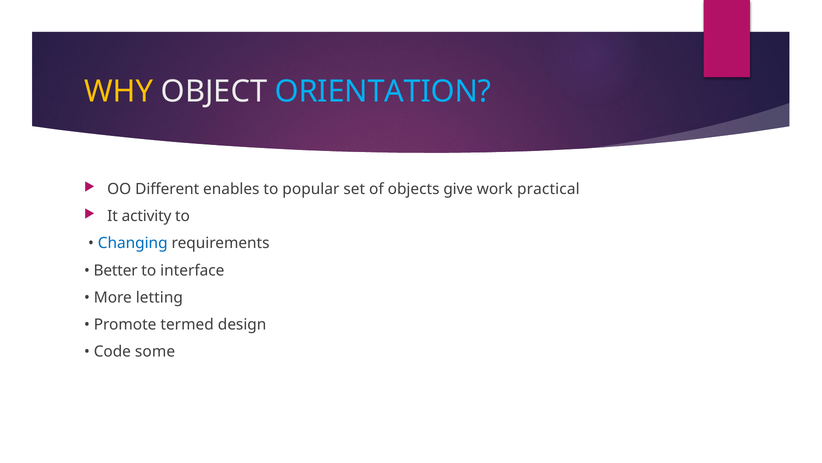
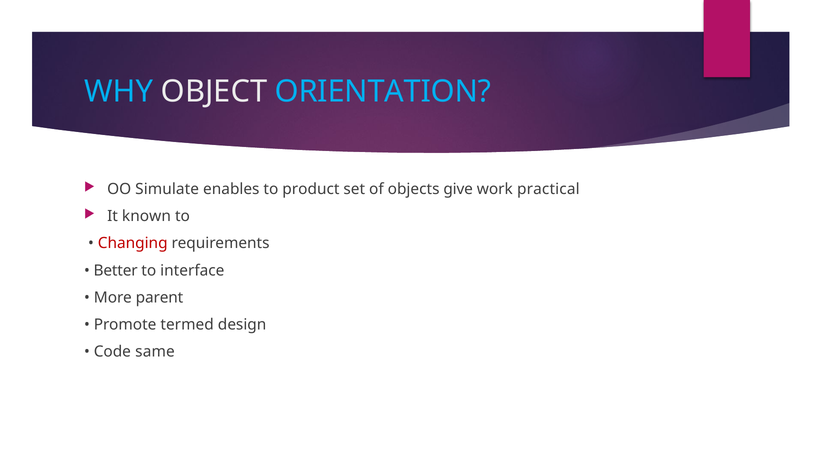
WHY colour: yellow -> light blue (118, 92)
Different: Different -> Simulate (167, 189)
popular: popular -> product (311, 189)
activity: activity -> known (146, 216)
Changing colour: blue -> red (133, 243)
letting: letting -> parent (159, 297)
some: some -> same (155, 351)
